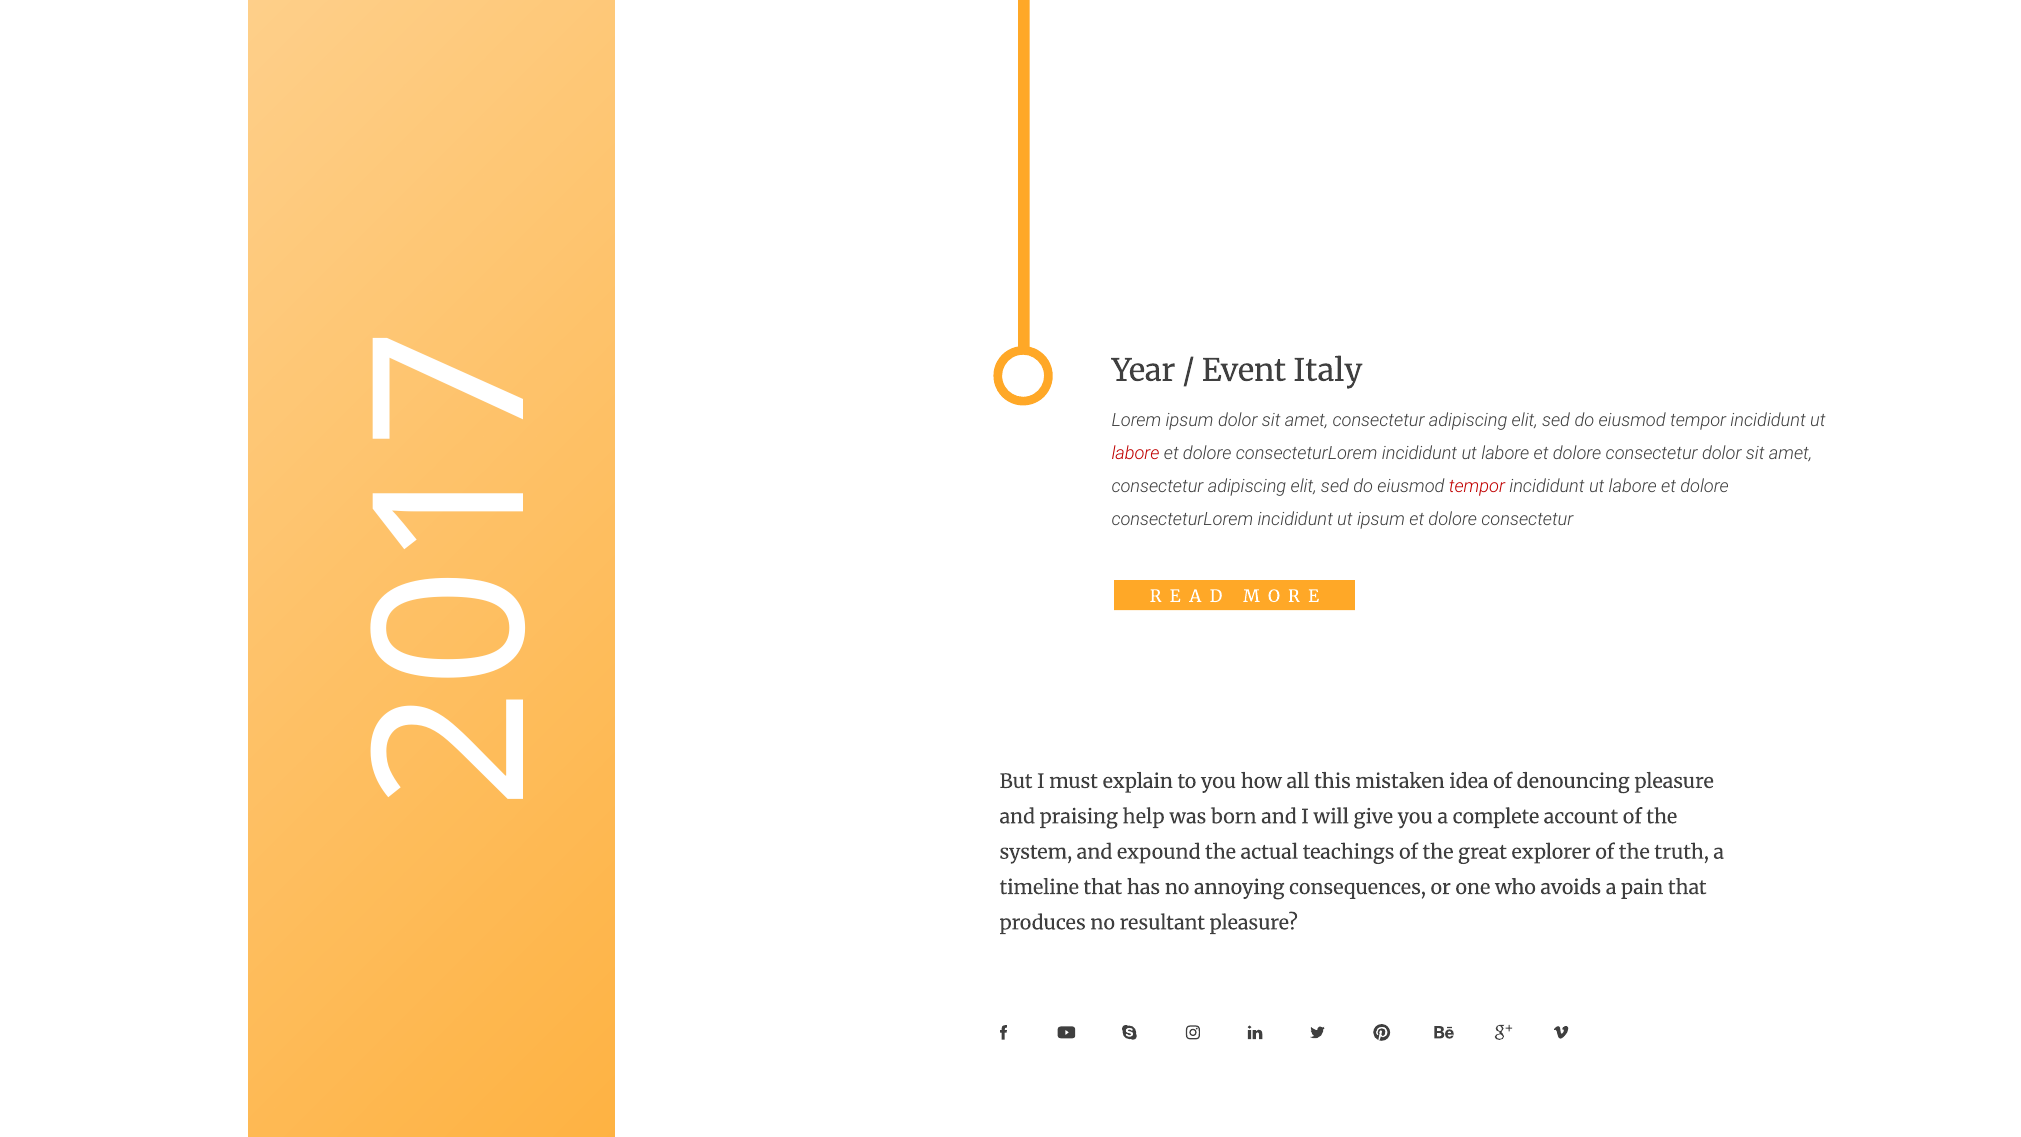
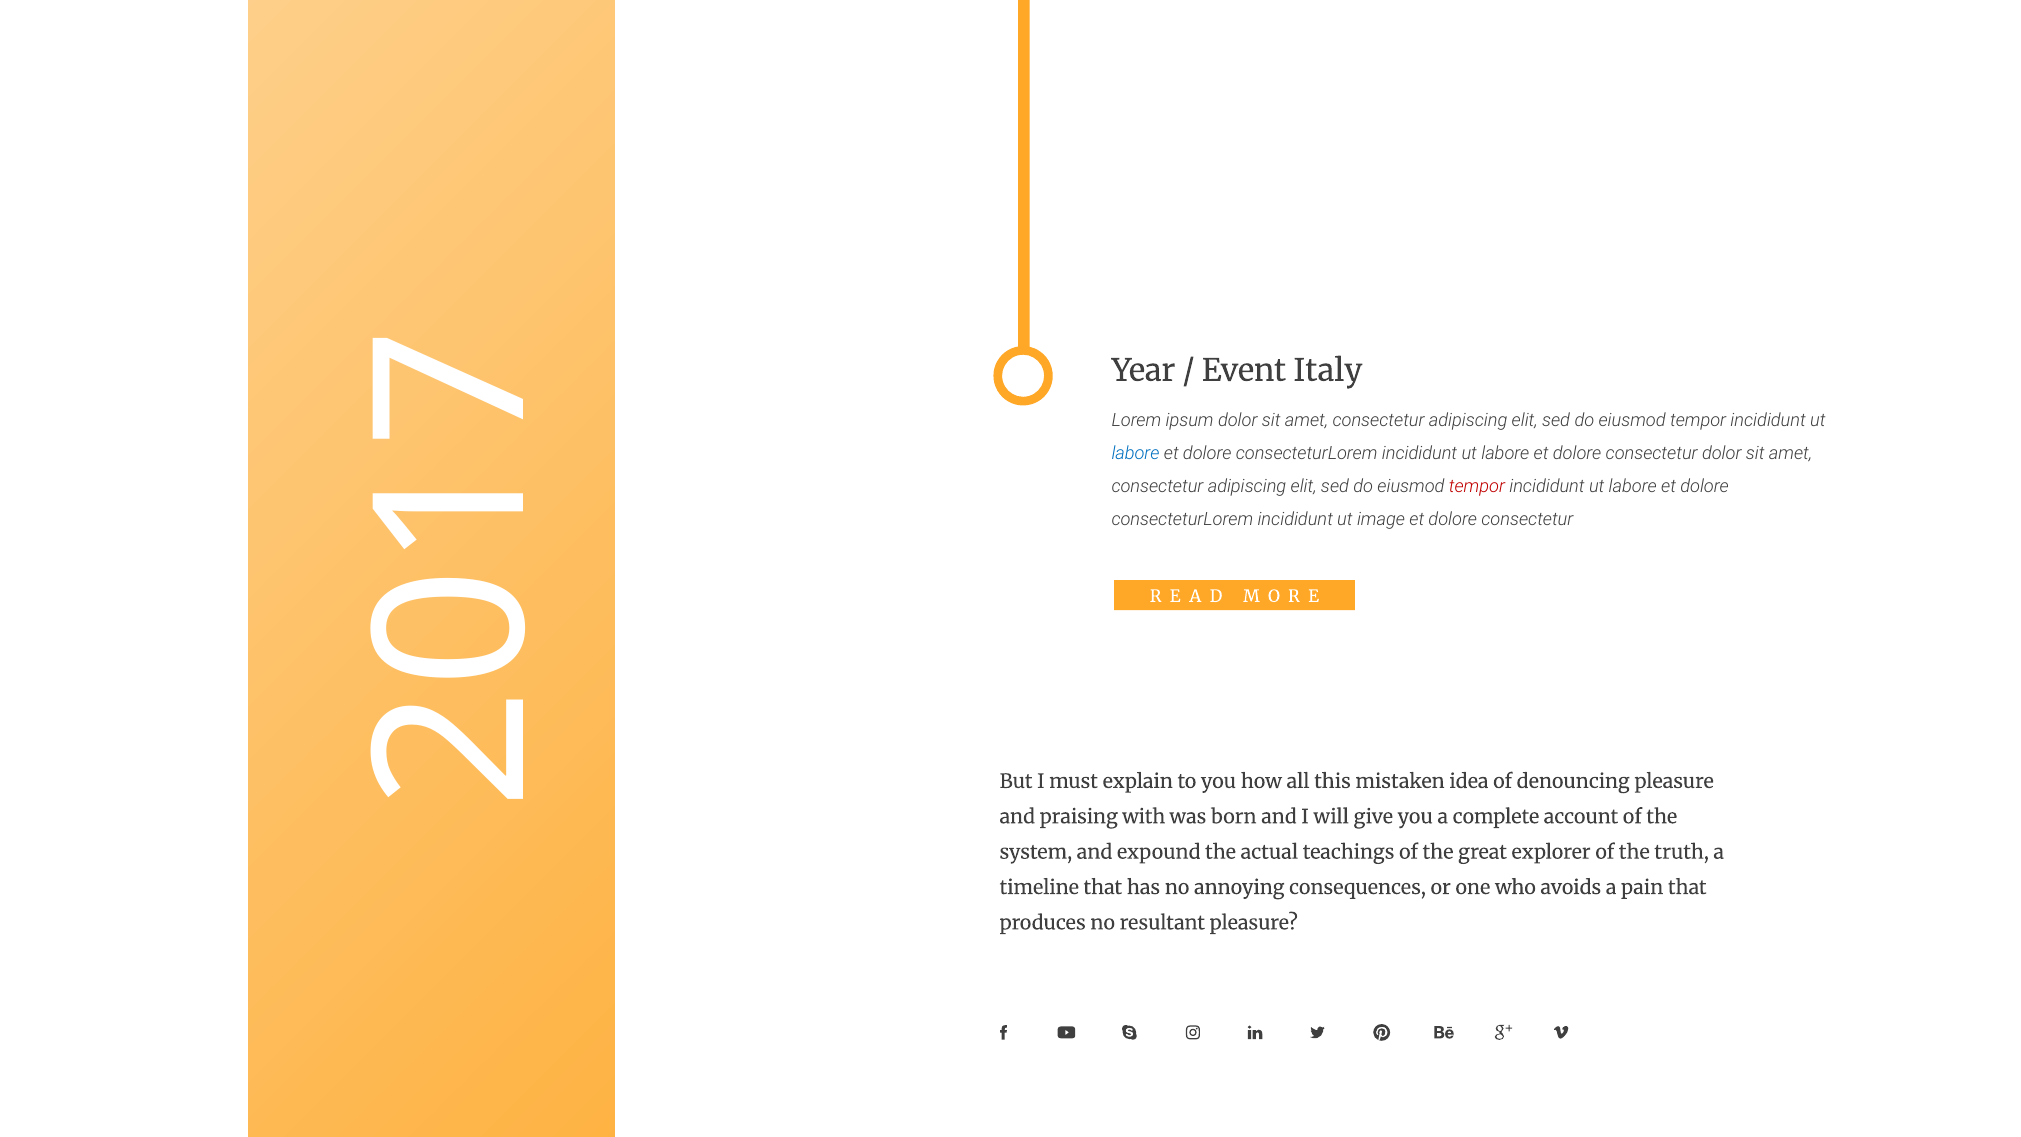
labore colour: red -> blue (1136, 454)
ut ipsum: ipsum -> image (1381, 519)
help: help -> with (1144, 817)
